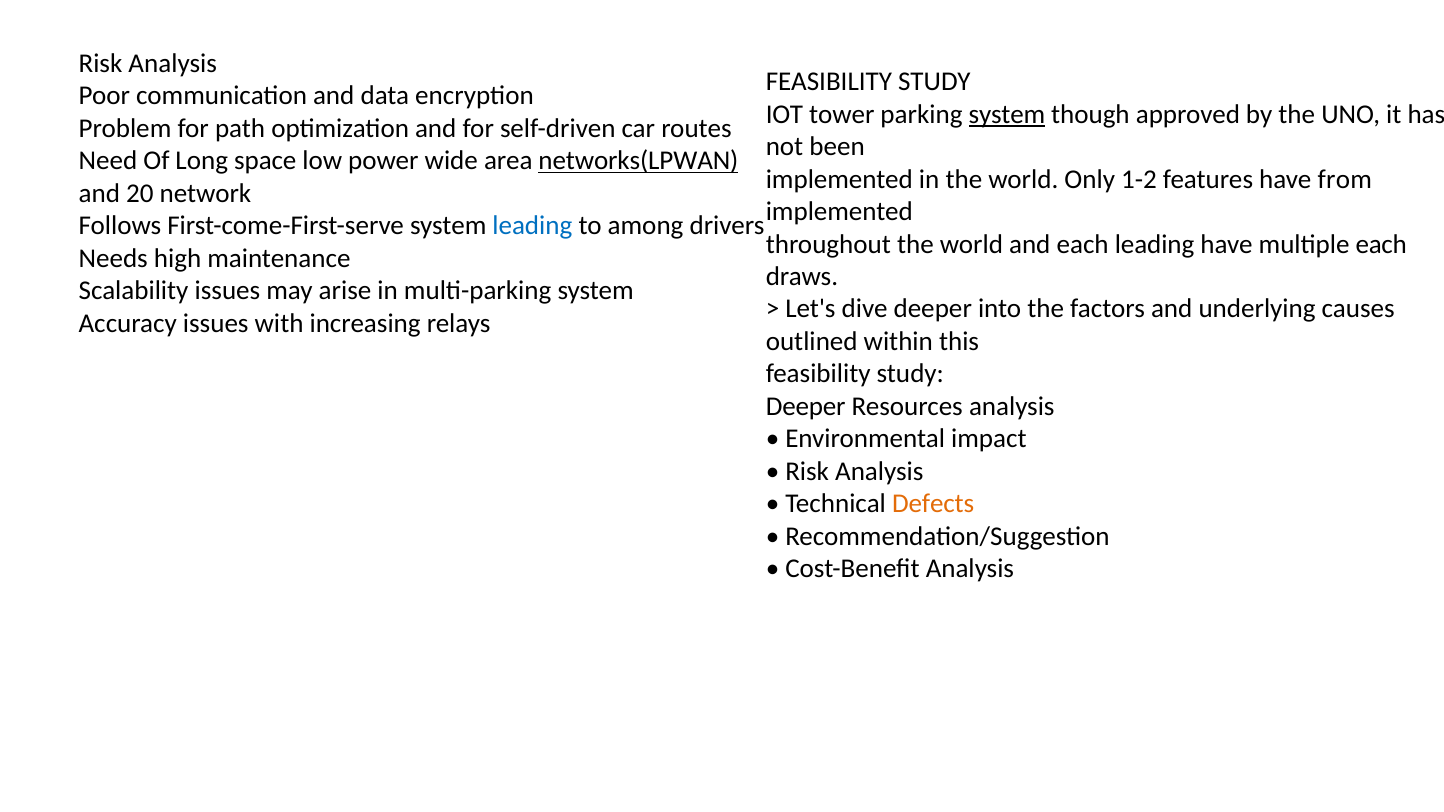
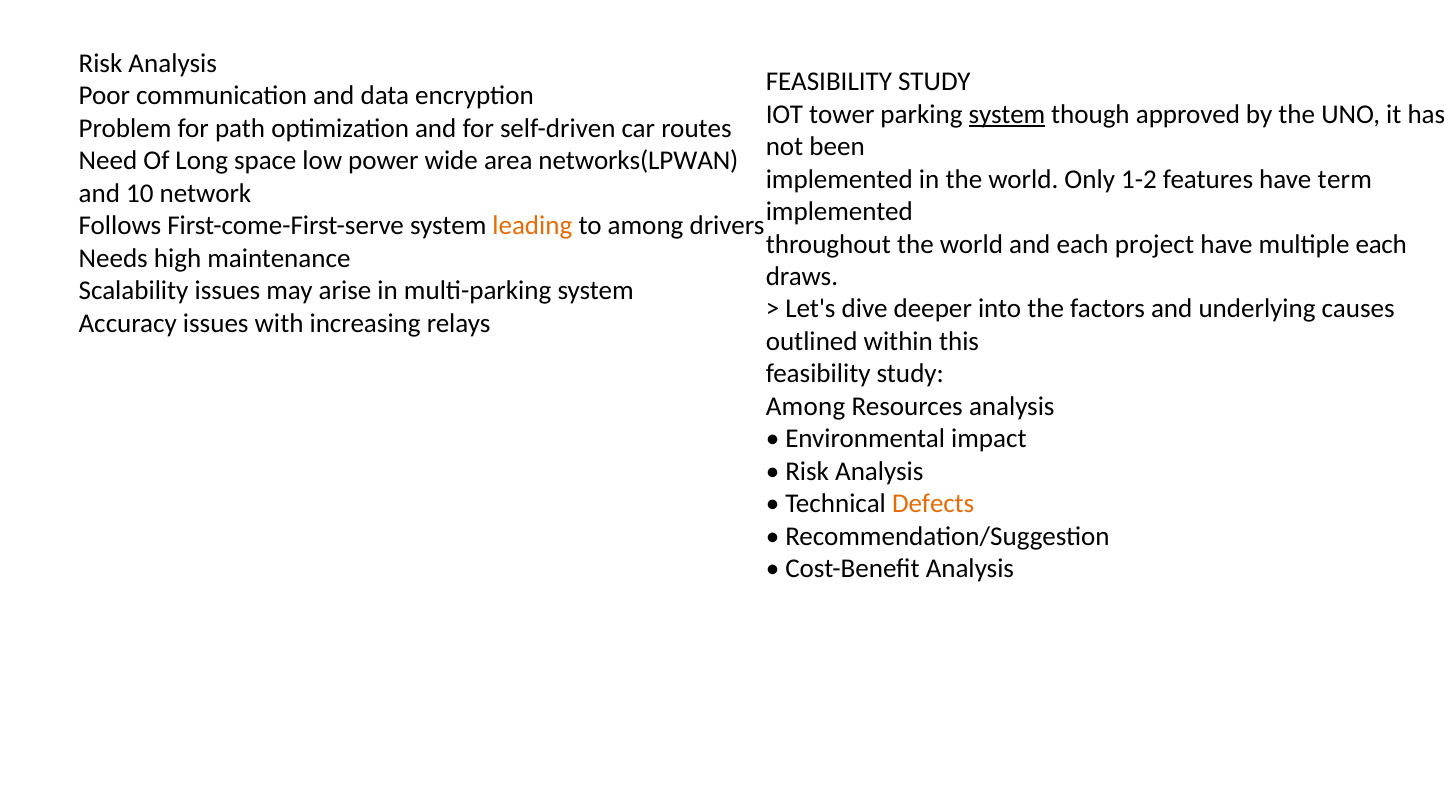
networks(LPWAN underline: present -> none (638, 161)
from: from -> term (1345, 179)
20: 20 -> 10 (140, 193)
leading colour: blue -> orange (532, 226)
each leading: leading -> project (1154, 244)
Deeper: Deeper -> Among (806, 407)
